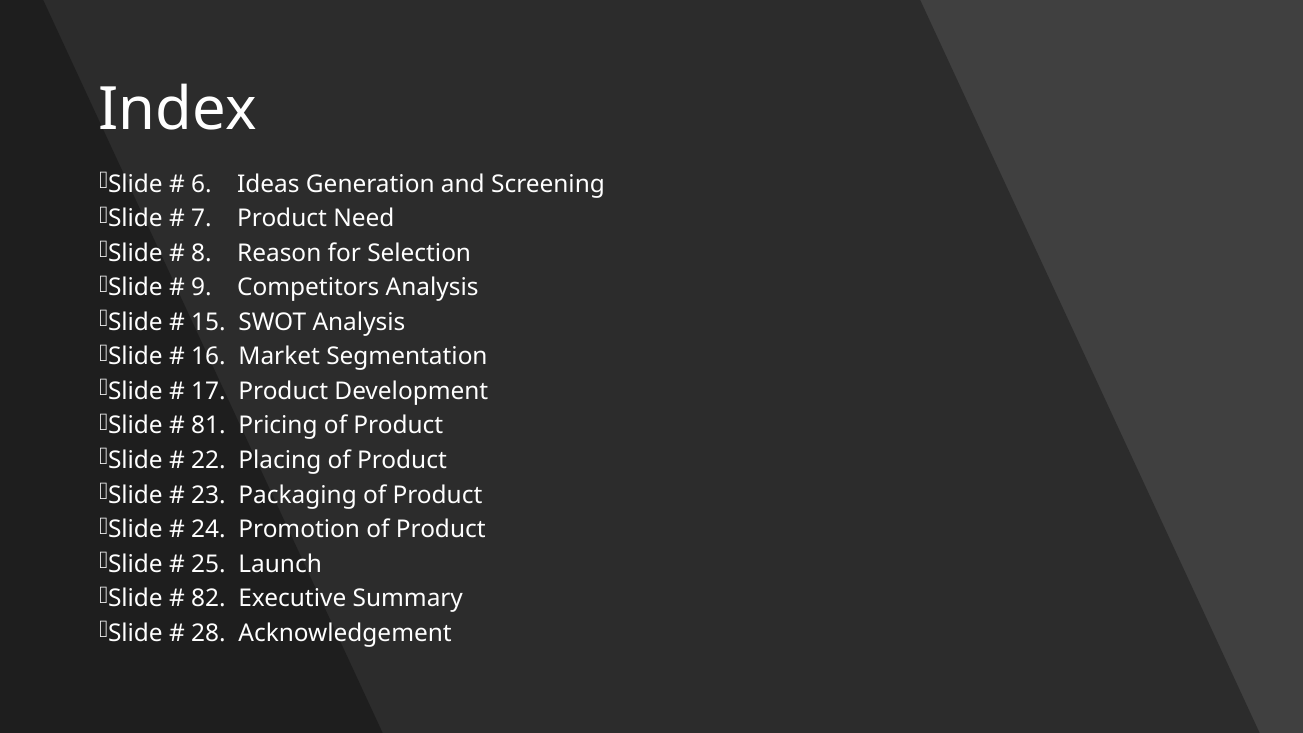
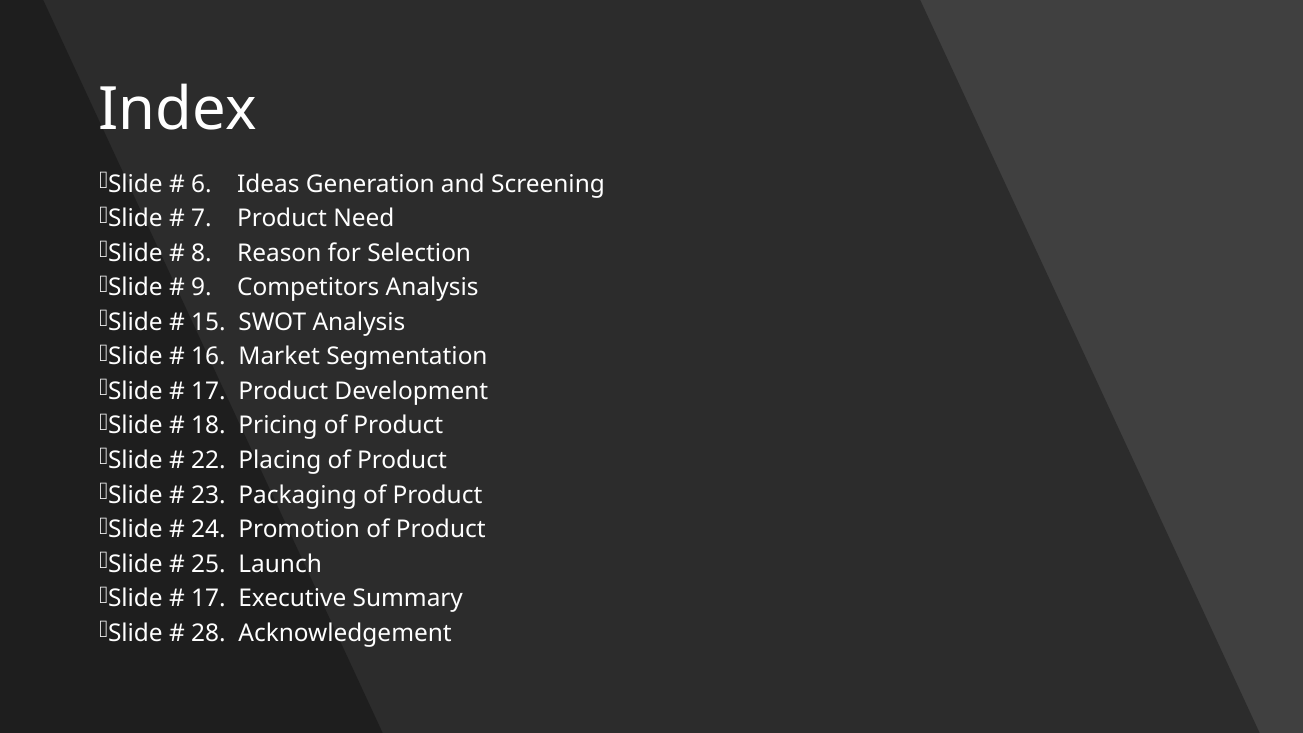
81: 81 -> 18 (208, 426)
82: 82 -> 17 (208, 599)
